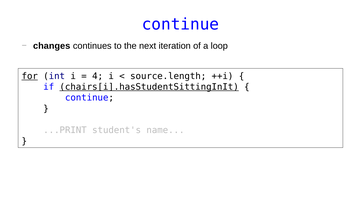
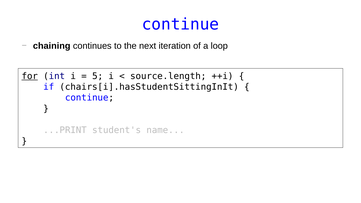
changes: changes -> chaining (52, 46)
4: 4 -> 5 (98, 76)
chairs[i].hasStudentSittingInIt underline: present -> none (149, 87)
